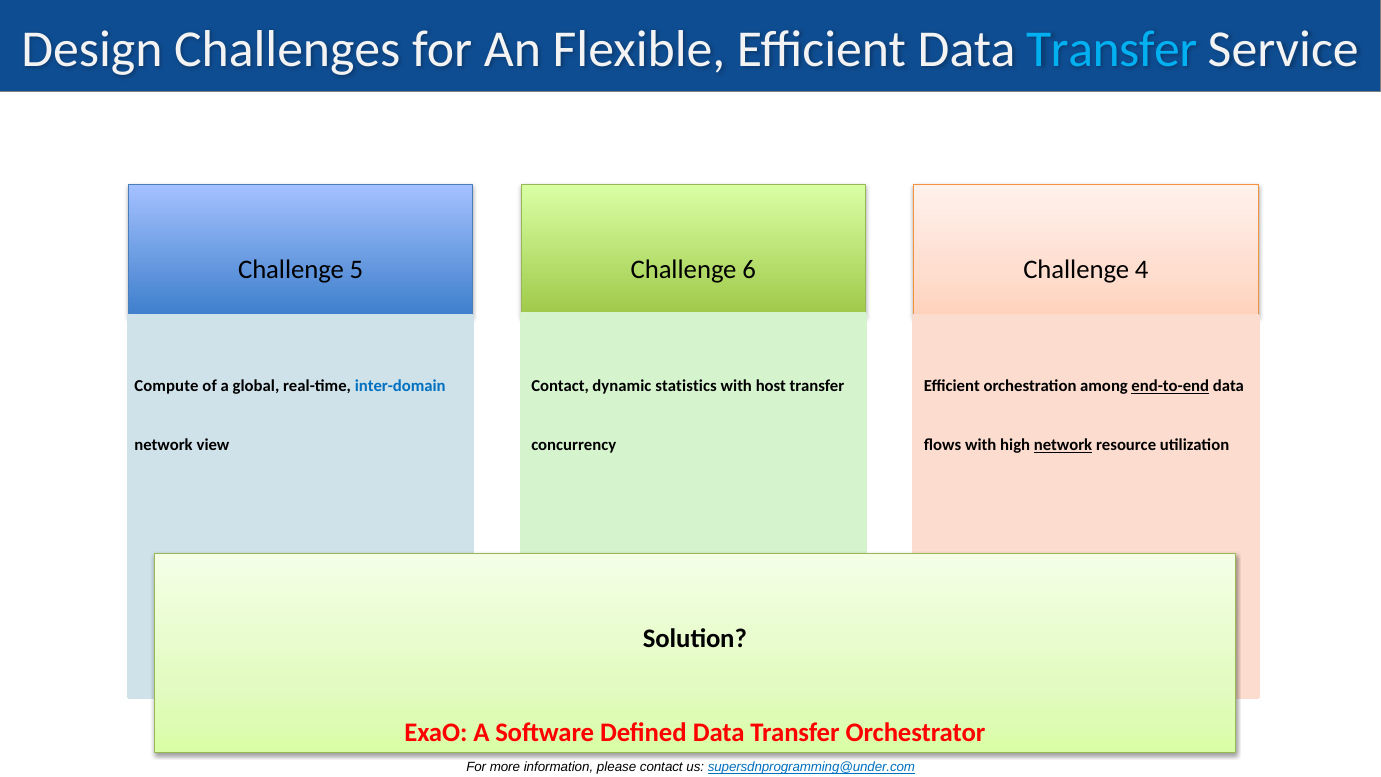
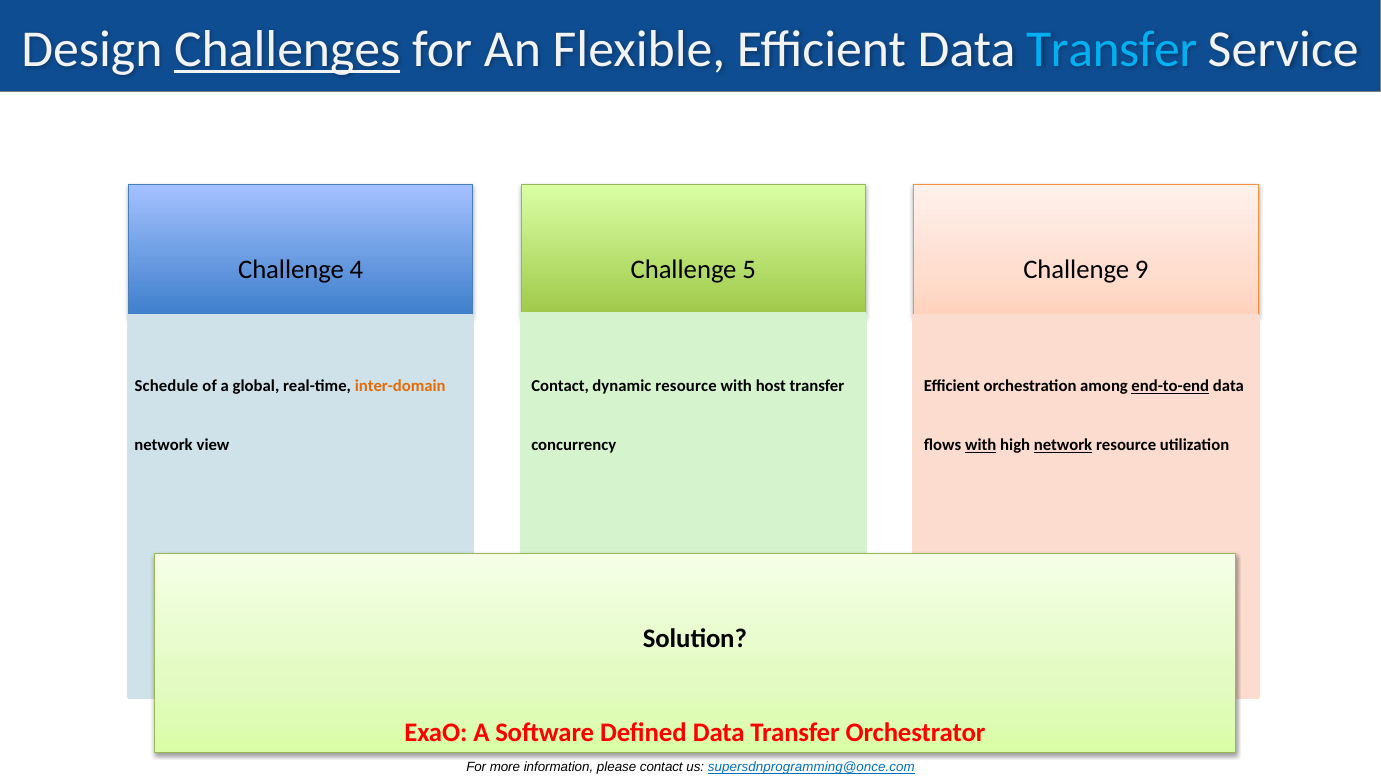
Challenges underline: none -> present (287, 49)
5: 5 -> 4 (357, 270)
6: 6 -> 5 (749, 270)
4: 4 -> 9 (1142, 270)
Compute: Compute -> Schedule (166, 386)
inter-domain colour: blue -> orange (400, 386)
dynamic statistics: statistics -> resource (686, 386)
with underline: none -> present (981, 445)
supersdnprogramming@under.com: supersdnprogramming@under.com -> supersdnprogramming@once.com (811, 767)
